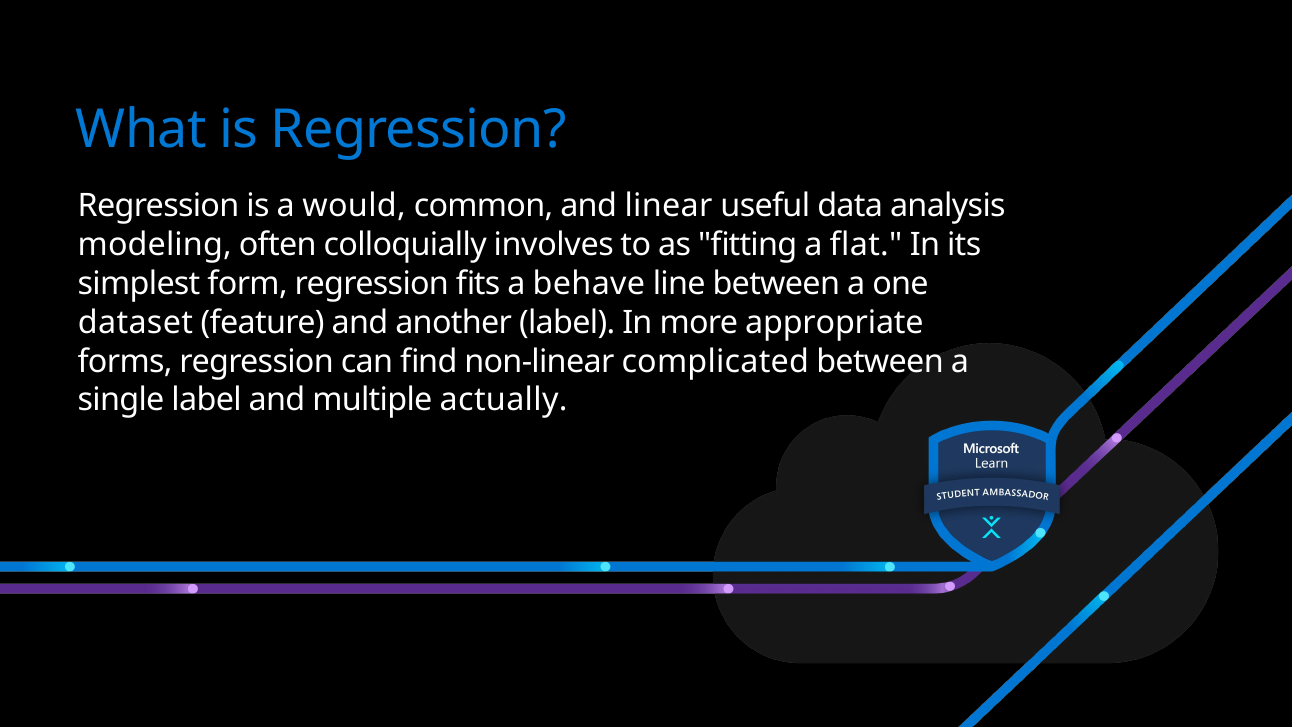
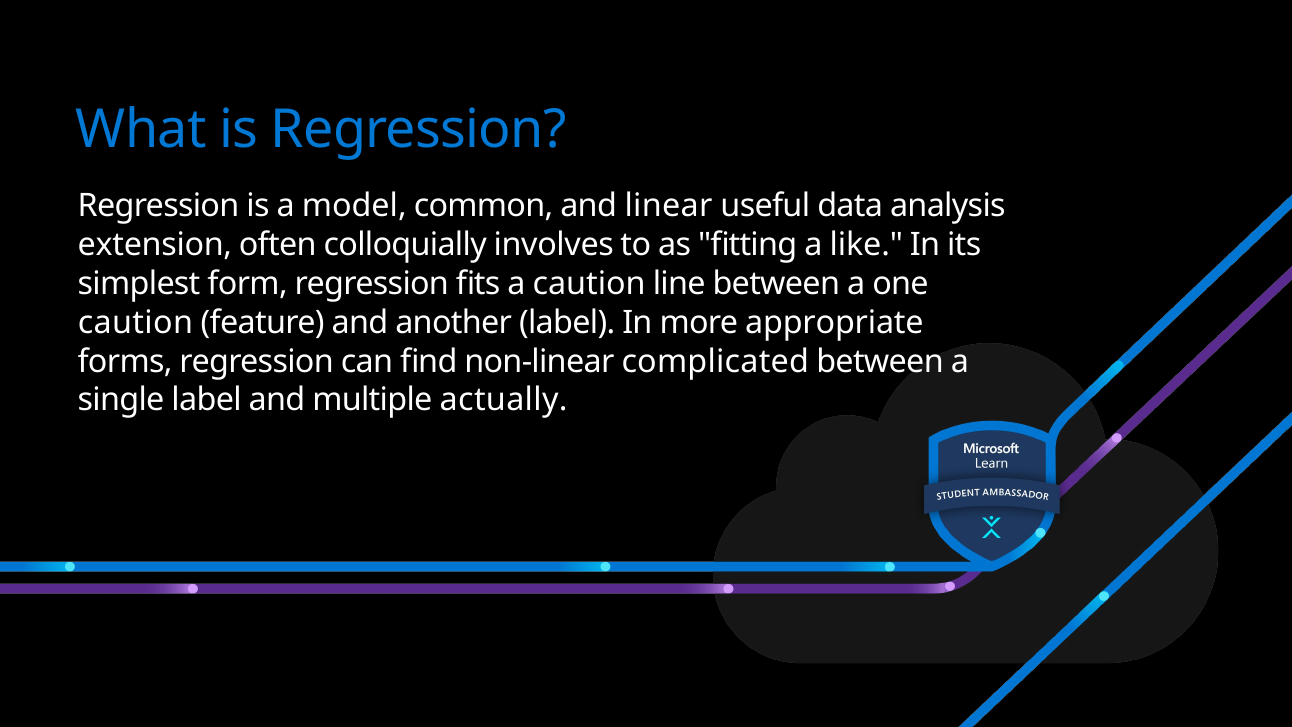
would: would -> model (354, 206)
modeling: modeling -> extension (155, 245)
flat: flat -> like (866, 245)
a behave: behave -> caution (589, 284)
dataset: dataset -> caution (135, 322)
